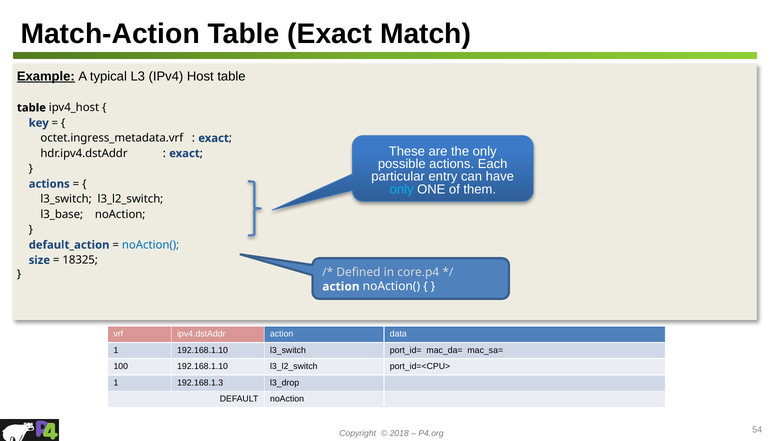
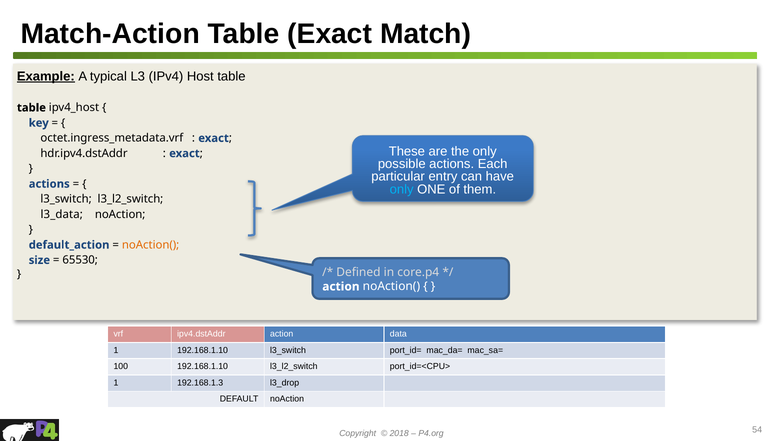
l3_base: l3_base -> l3_data (62, 214)
noAction( colour: blue -> orange (151, 245)
18325: 18325 -> 65530 (80, 260)
